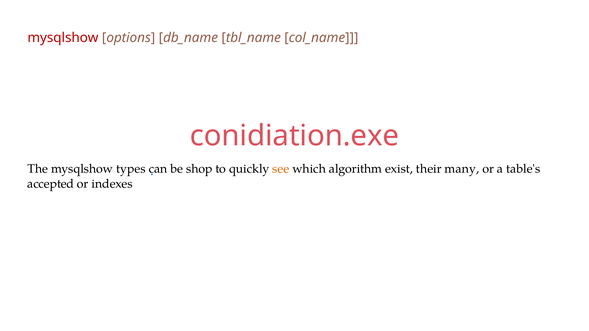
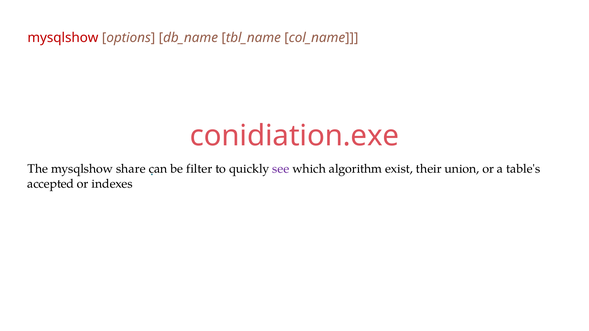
types: types -> share (131, 169)
shop: shop -> filter (199, 169)
see colour: orange -> purple (281, 169)
many: many -> union (462, 169)
